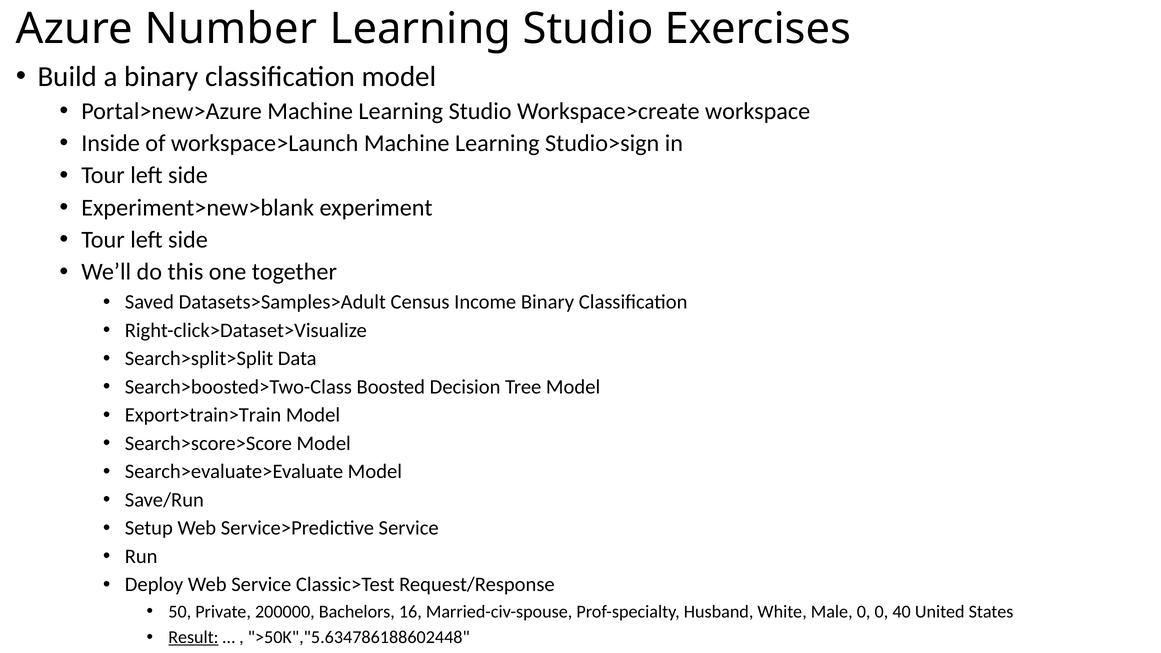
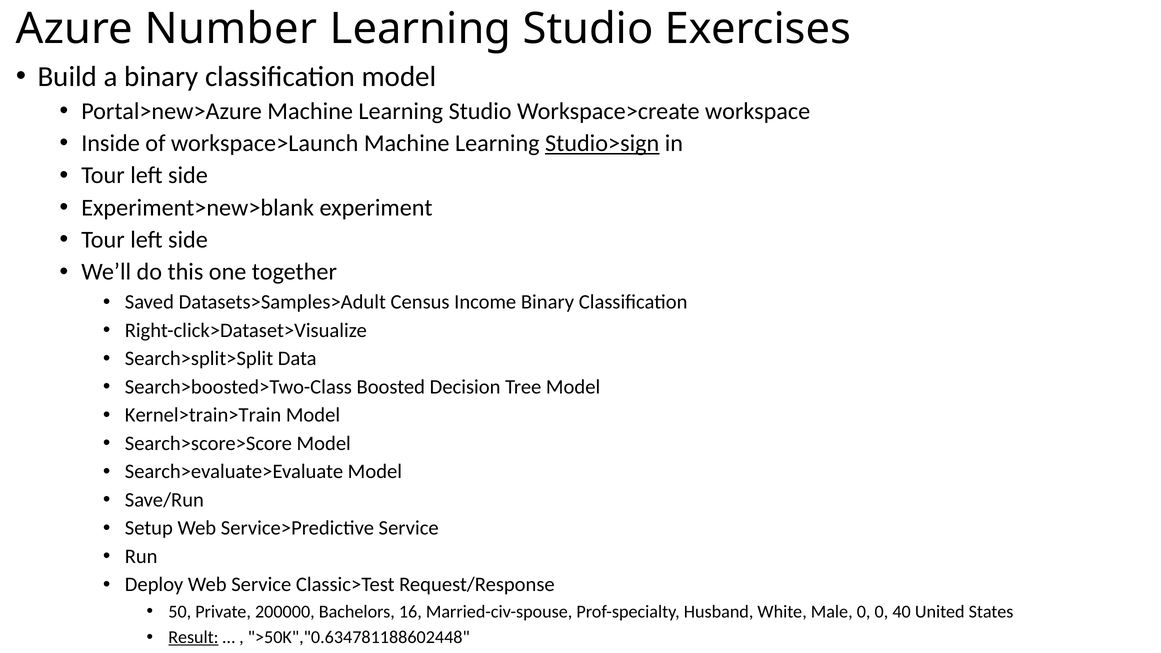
Studio>sign underline: none -> present (602, 143)
Export>train>Train: Export>train>Train -> Kernel>train>Train (203, 415)
>50K","5.634786188602448: >50K","5.634786188602448 -> >50K","0.634781188602448 (359, 637)
